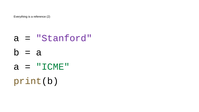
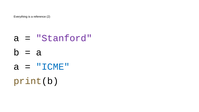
ICME colour: green -> blue (53, 67)
